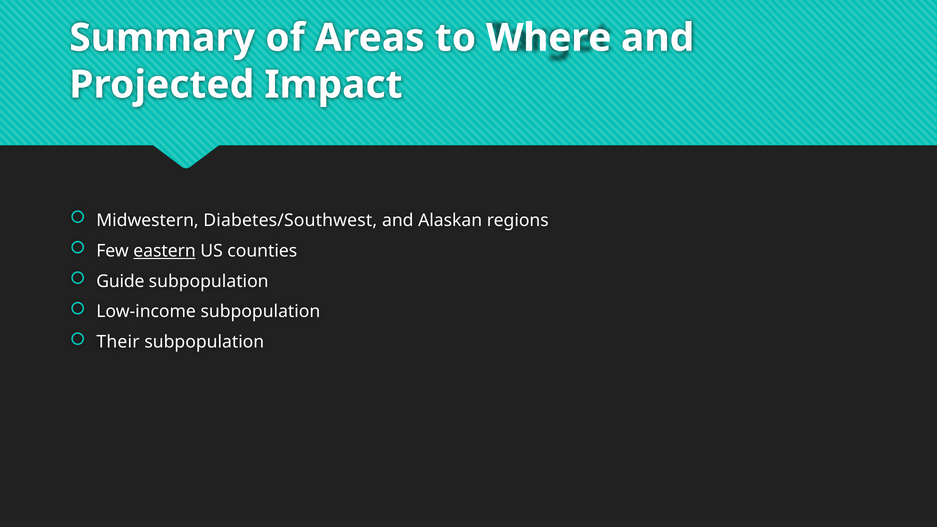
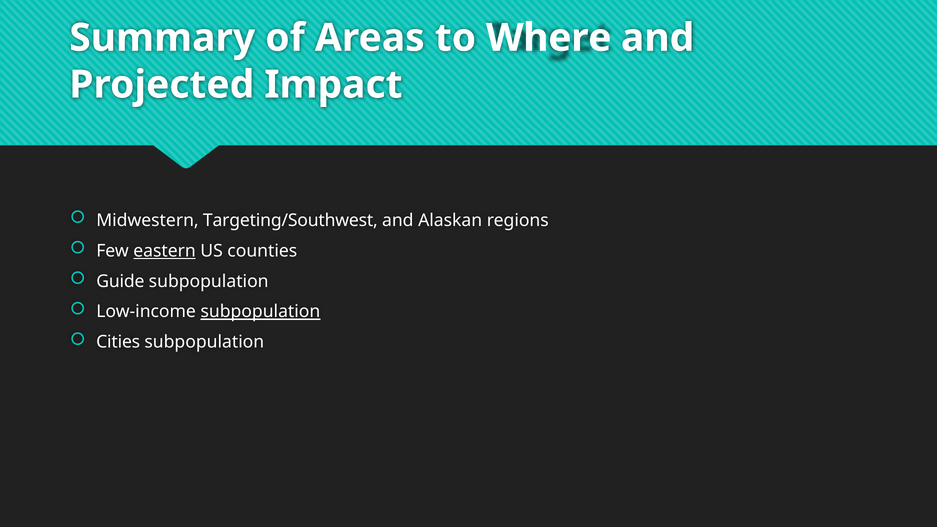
Diabetes/Southwest: Diabetes/Southwest -> Targeting/Southwest (290, 220)
subpopulation underline: none -> present (260, 312)
Their: Their -> Cities (118, 342)
